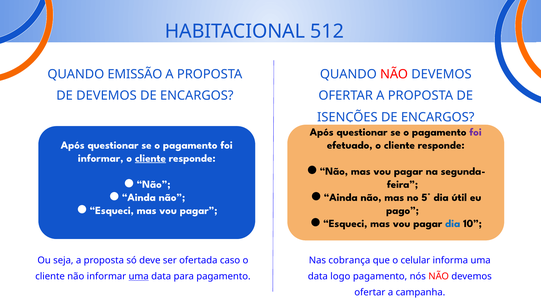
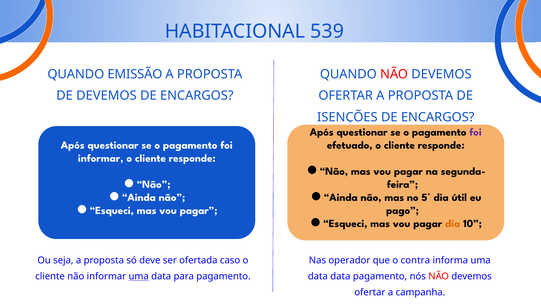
512: 512 -> 539 (327, 32)
cliente underline: present -> none (150, 158)
dia colour: blue -> orange (453, 224)
cobrança: cobrança -> operador (349, 261)
celular: celular -> contra (415, 261)
data logo: logo -> data (340, 277)
